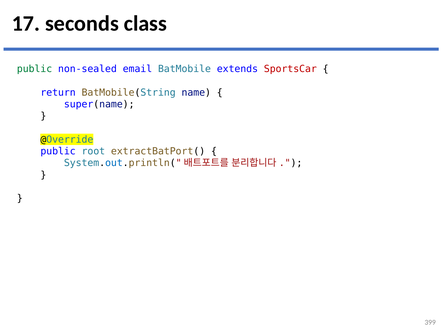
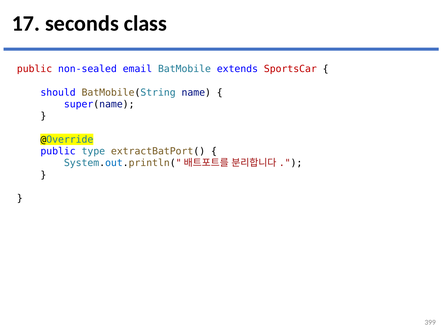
public colour: green -> red (35, 69)
return: return -> should (58, 92)
root: root -> type (93, 151)
